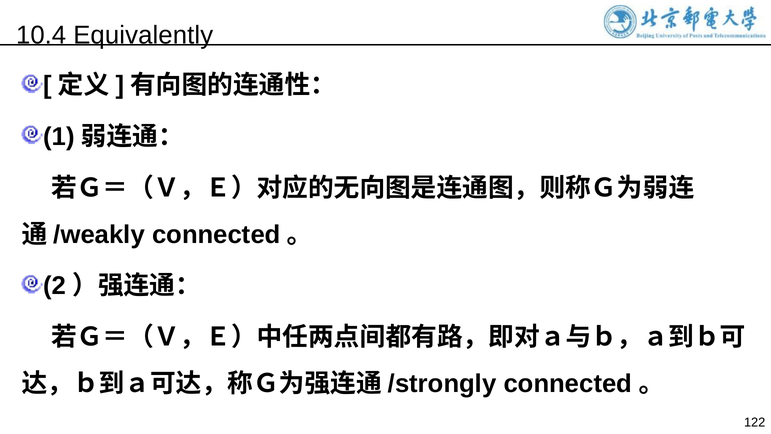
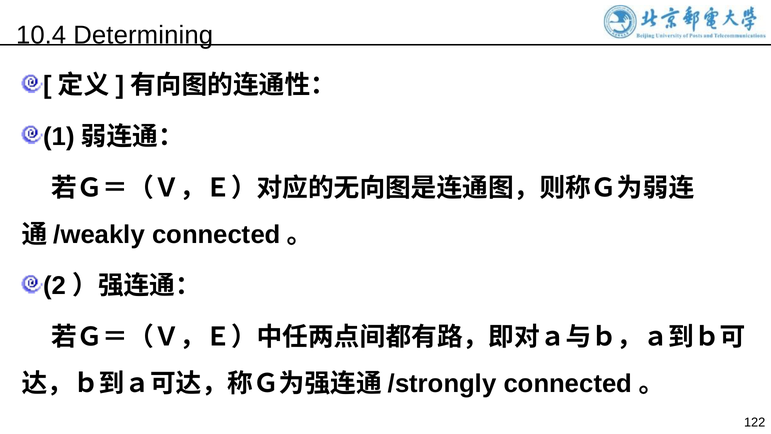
Equivalently: Equivalently -> Determining (143, 35)
